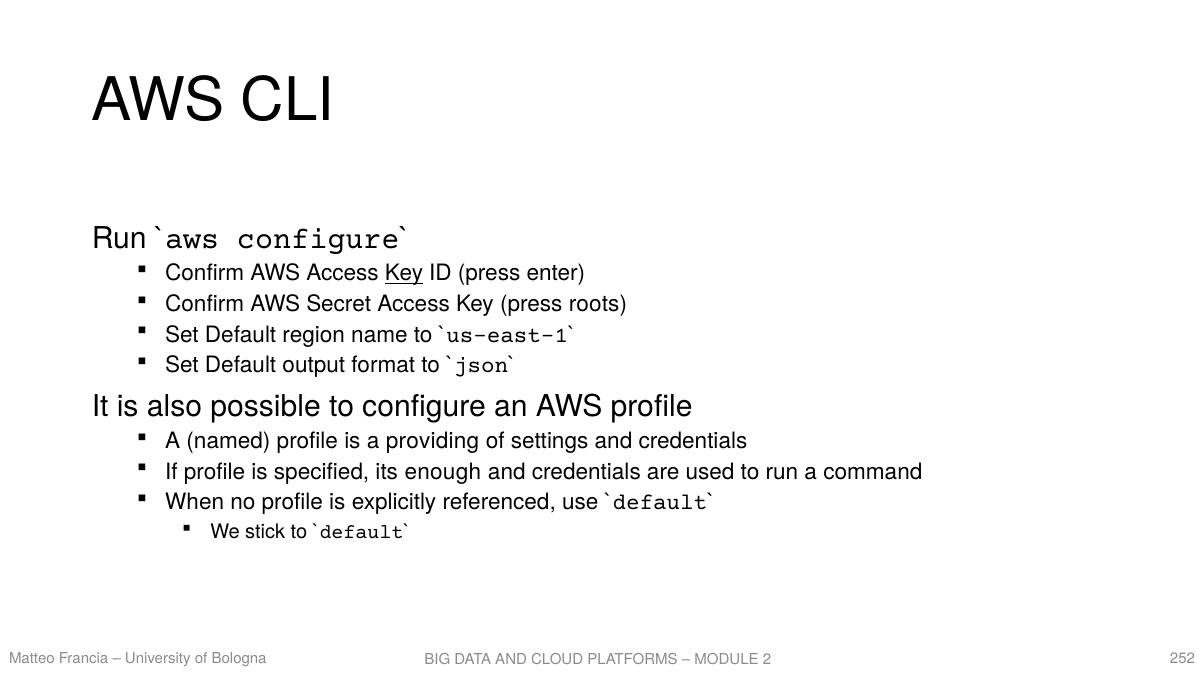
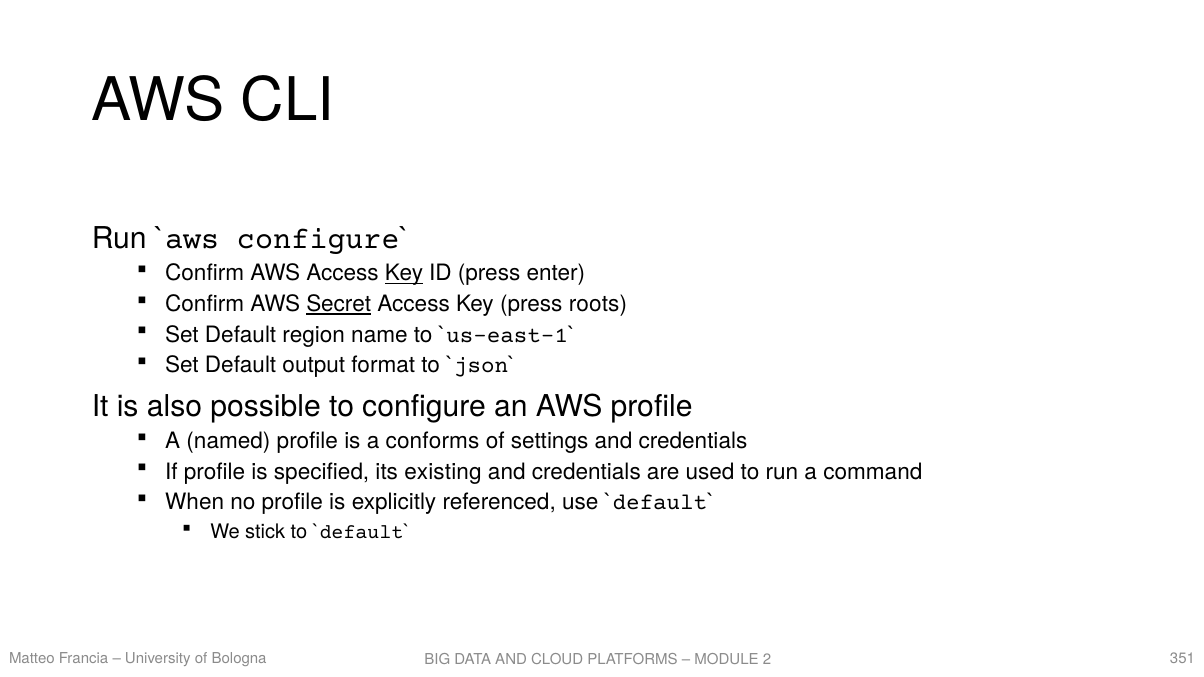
Secret underline: none -> present (339, 304)
providing: providing -> conforms (433, 441)
enough: enough -> existing (443, 472)
252: 252 -> 351 (1183, 659)
